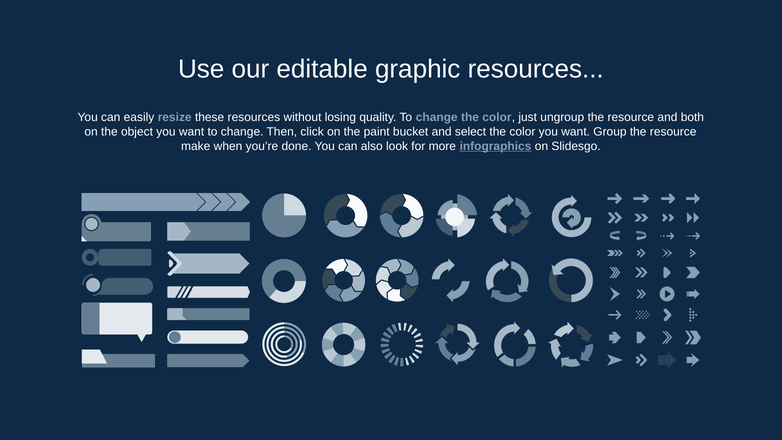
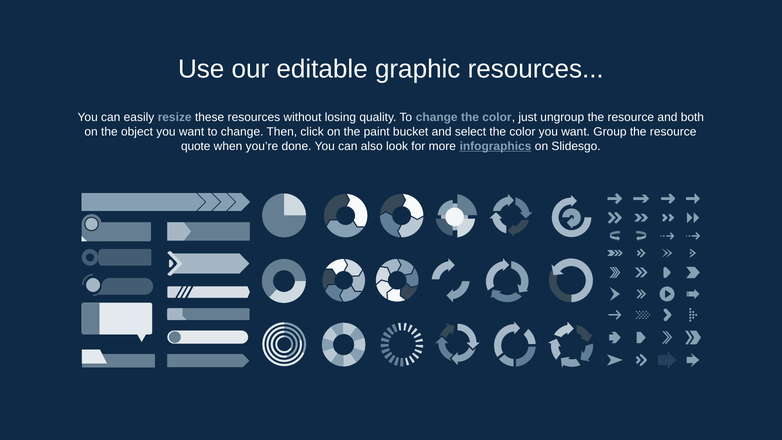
make: make -> quote (196, 146)
